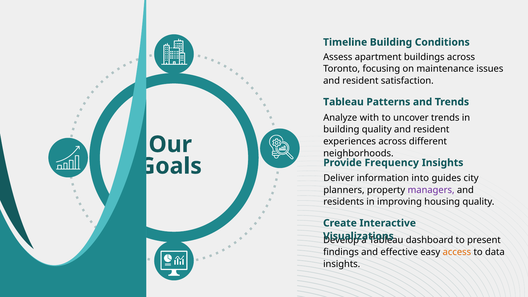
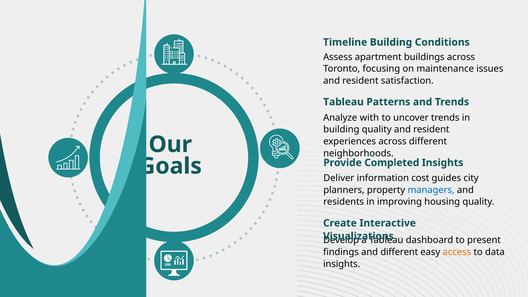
Frequency: Frequency -> Completed (392, 163)
into: into -> cost (420, 178)
managers colour: purple -> blue (431, 190)
and effective: effective -> different (399, 252)
